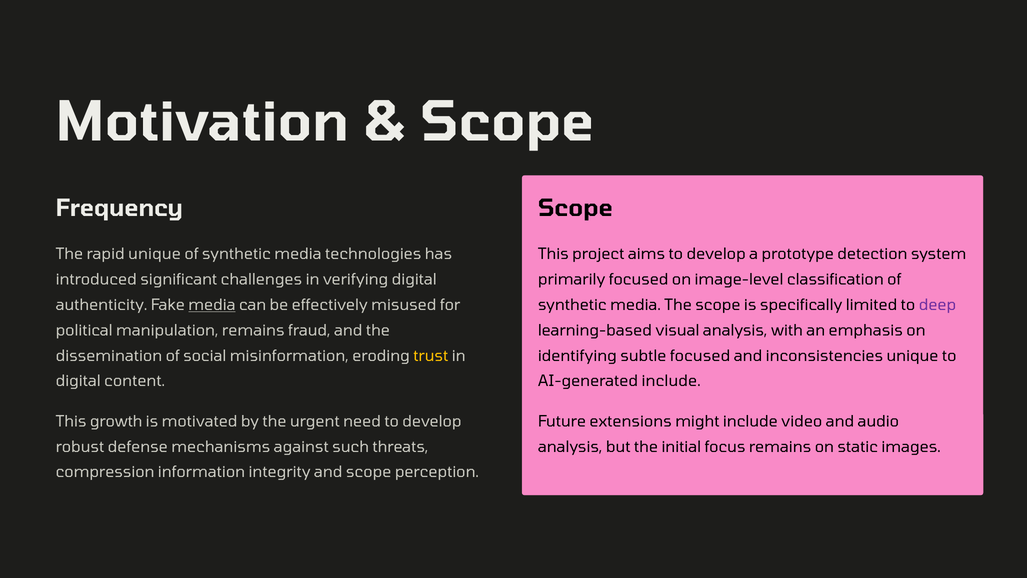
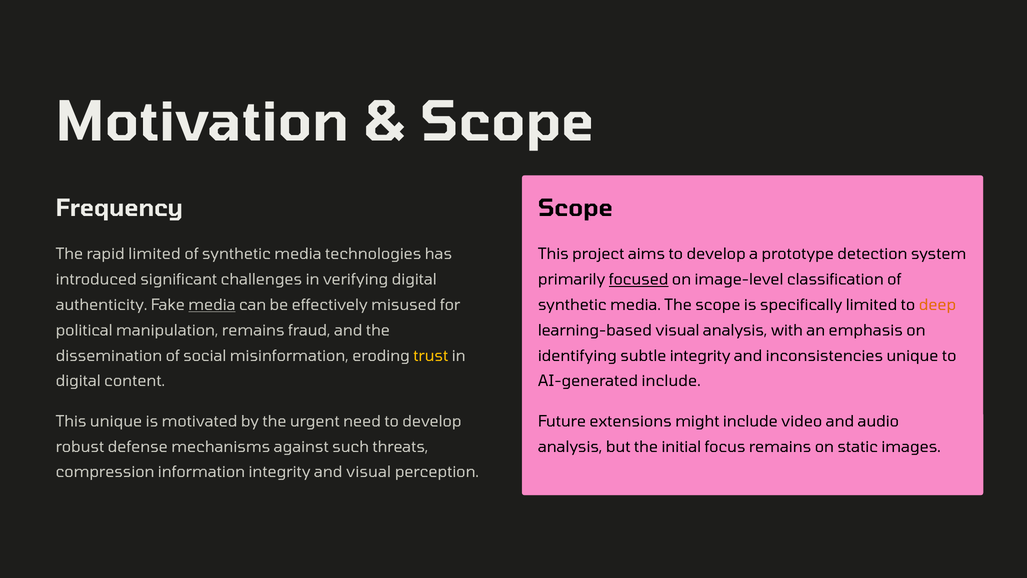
rapid unique: unique -> limited (155, 254)
focused underline: none -> present (639, 280)
deep colour: purple -> orange (937, 305)
subtle focused: focused -> integrity (700, 356)
This growth: growth -> unique (116, 421)
and scope: scope -> visual (369, 472)
